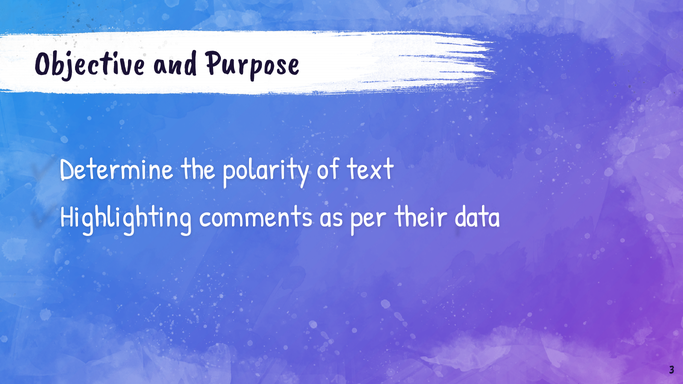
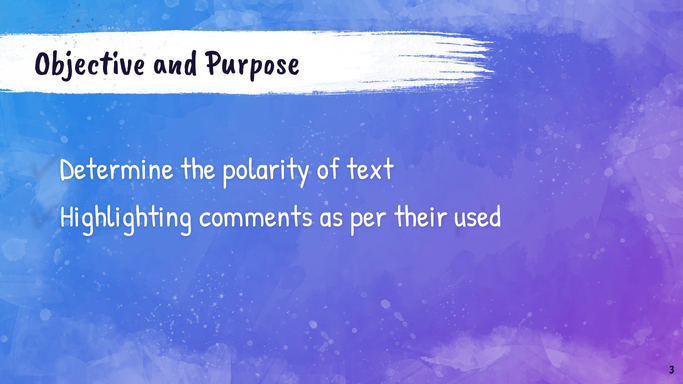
data: data -> used (478, 217)
